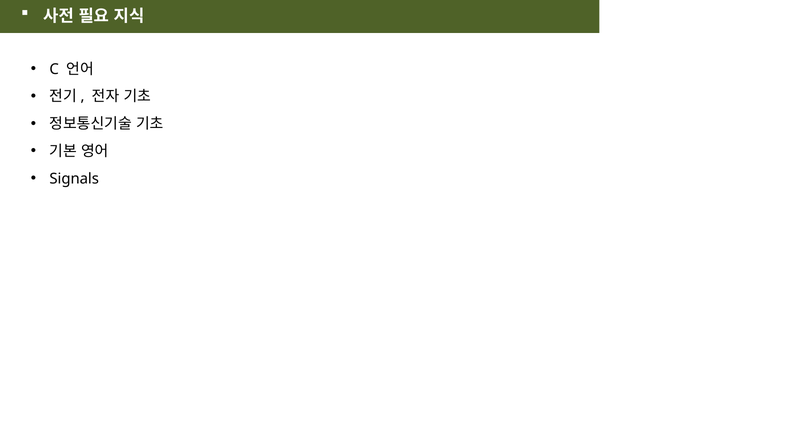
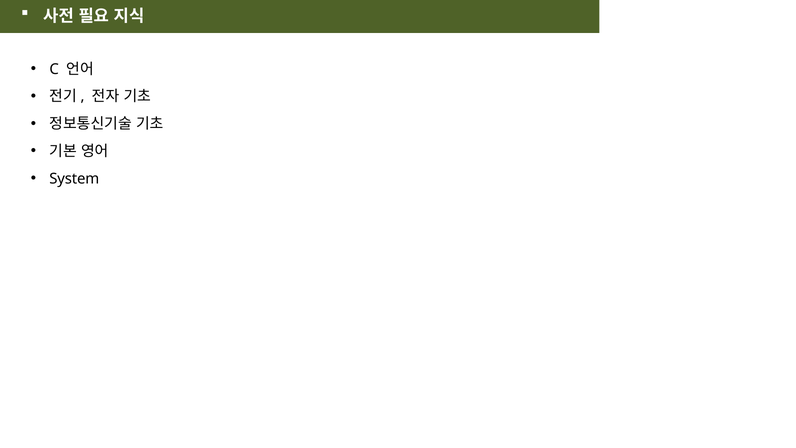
Signals: Signals -> System (74, 179)
